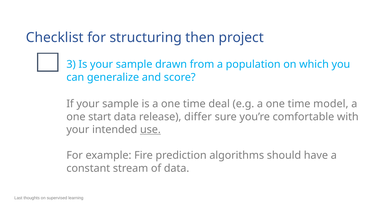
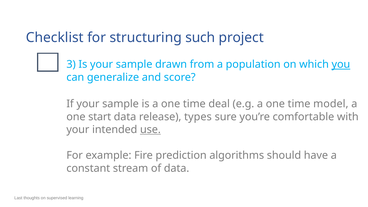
then: then -> such (200, 37)
you underline: none -> present (341, 64)
differ: differ -> types (198, 117)
